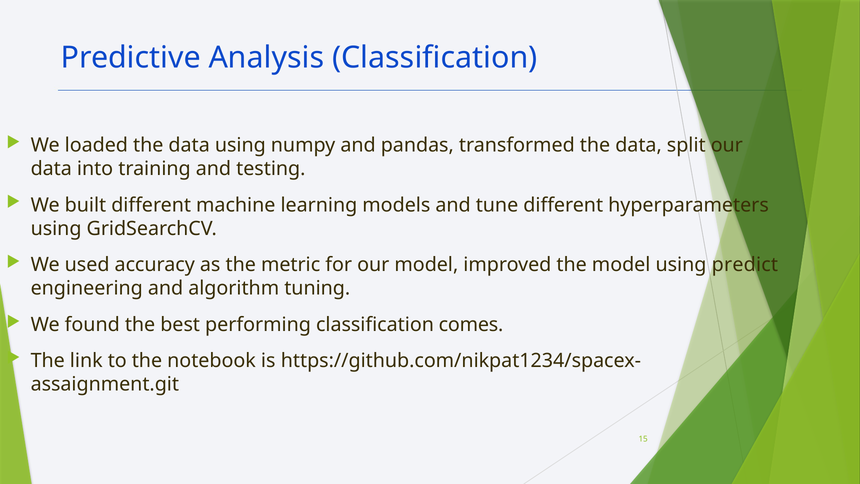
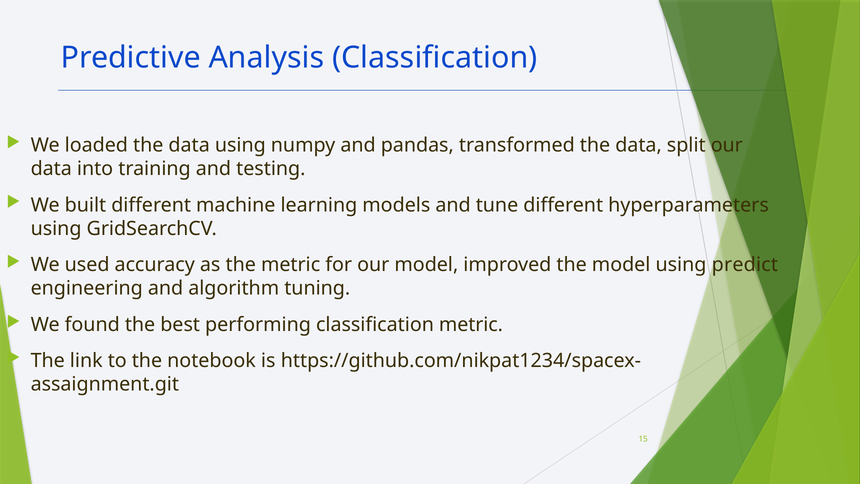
classification comes: comes -> metric (471, 325)
